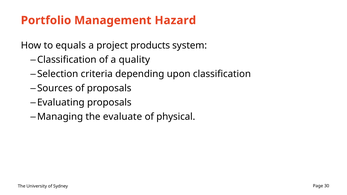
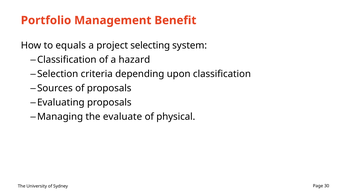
Hazard: Hazard -> Benefit (175, 20)
products: products -> selecting (150, 46)
quality: quality -> hazard (134, 60)
